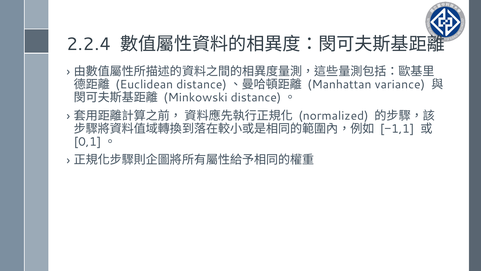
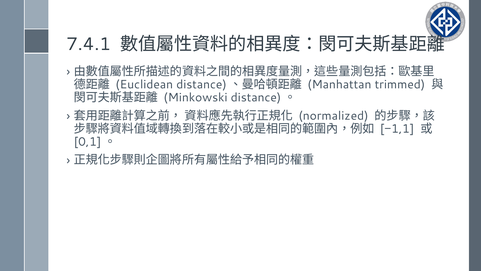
2.2.4: 2.2.4 -> 7.4.1 (89, 44)
variance: variance -> trimmed (400, 84)
